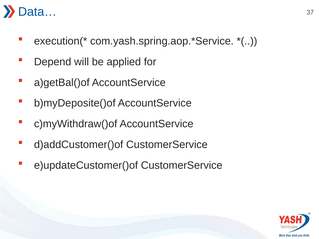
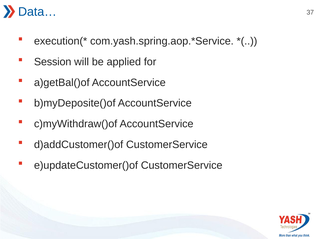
Depend: Depend -> Session (53, 62)
